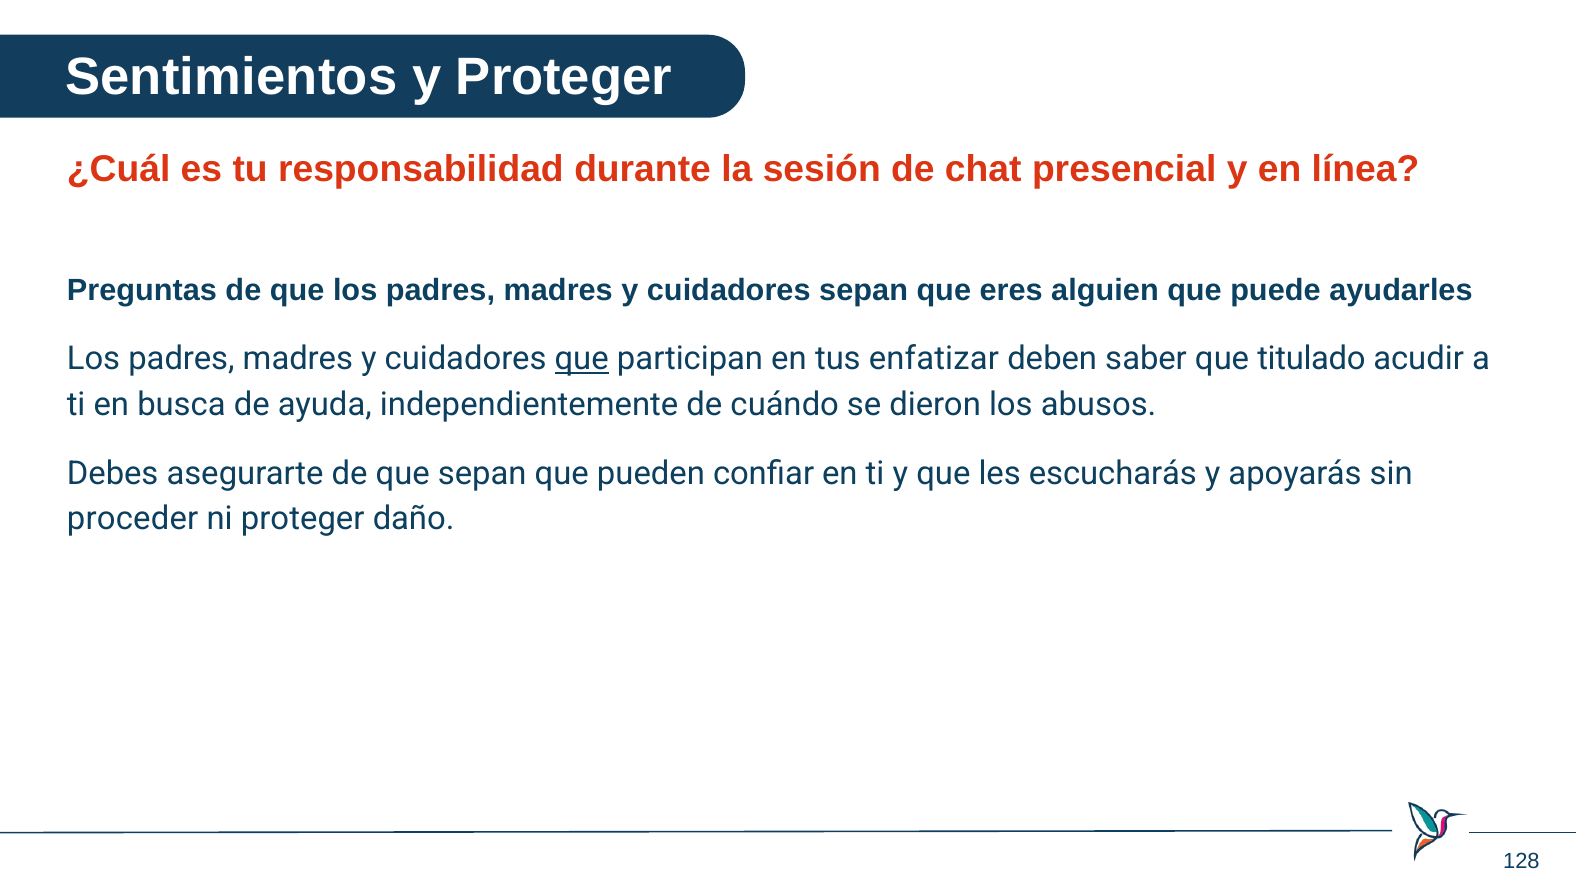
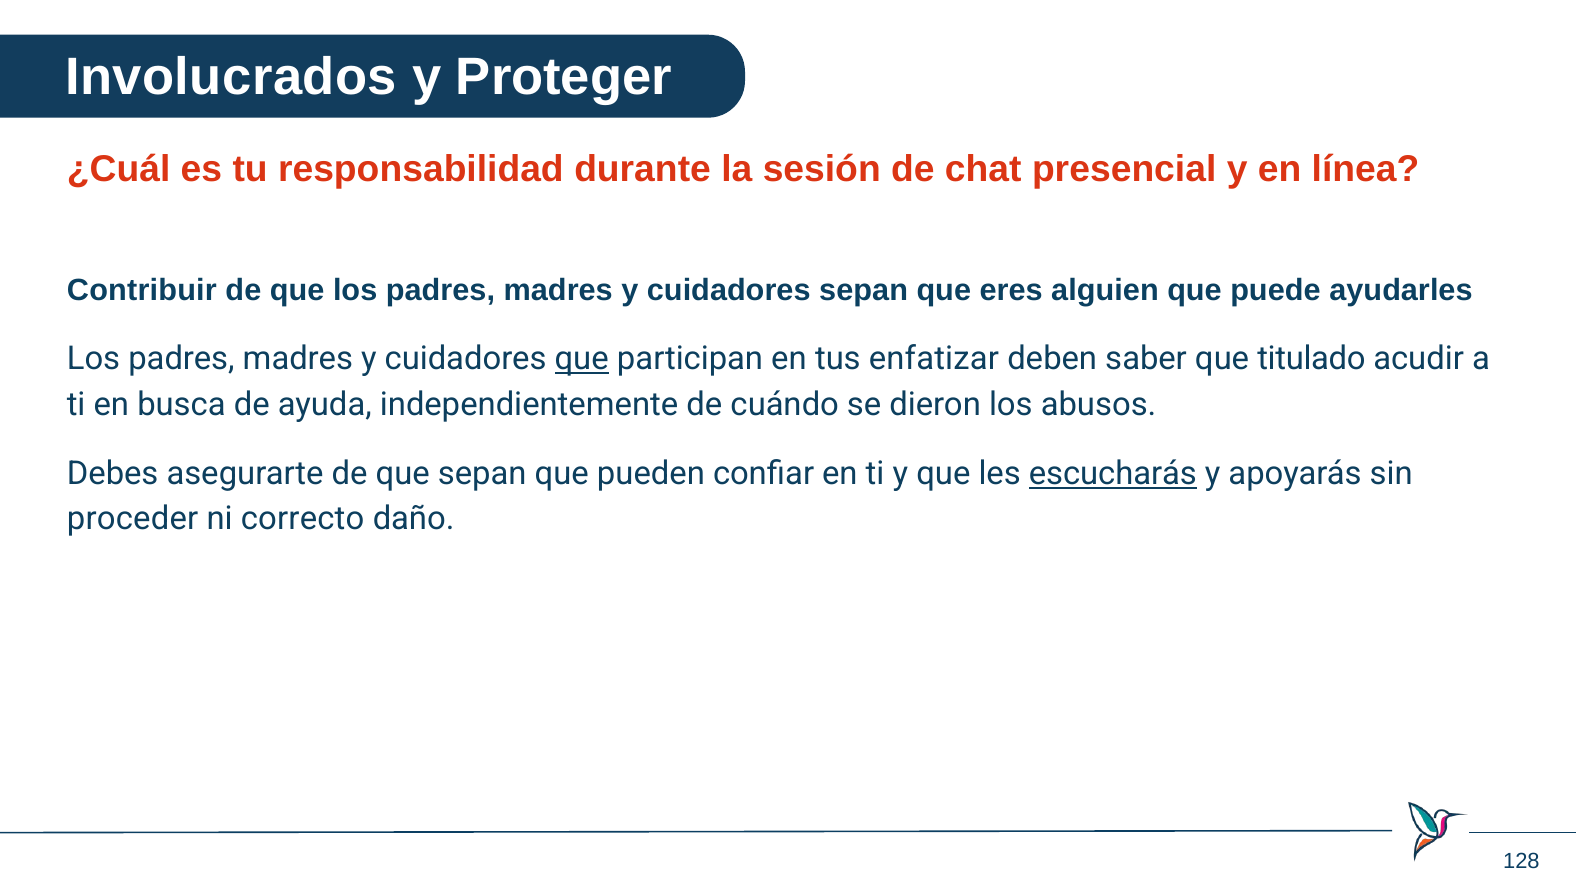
Sentimientos: Sentimientos -> Involucrados (231, 77)
Preguntas: Preguntas -> Contribuir (142, 291)
escucharás underline: none -> present (1113, 473)
ni proteger: proteger -> correcto (303, 519)
